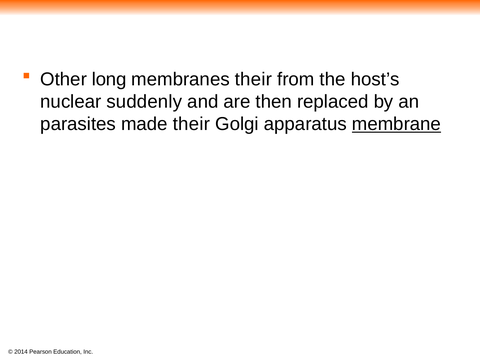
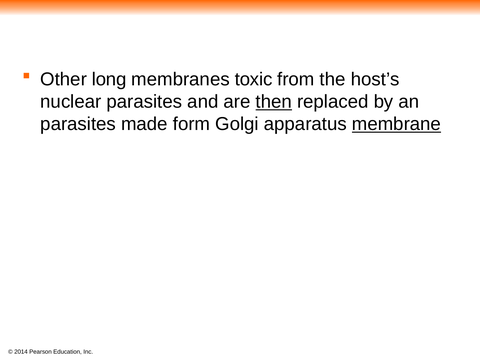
membranes their: their -> toxic (254, 79)
nuclear suddenly: suddenly -> parasites (144, 102)
then underline: none -> present (274, 102)
made their: their -> form (191, 124)
